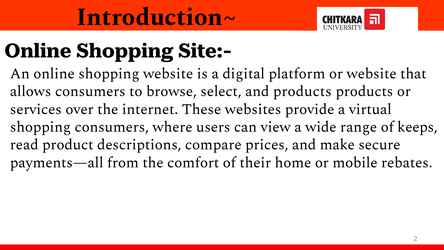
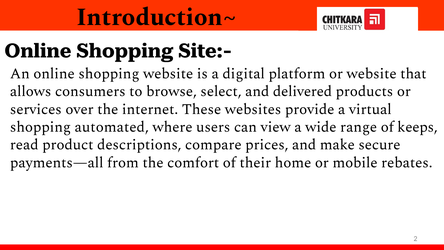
and products: products -> delivered (303, 91)
shopping consumers: consumers -> automated (112, 127)
